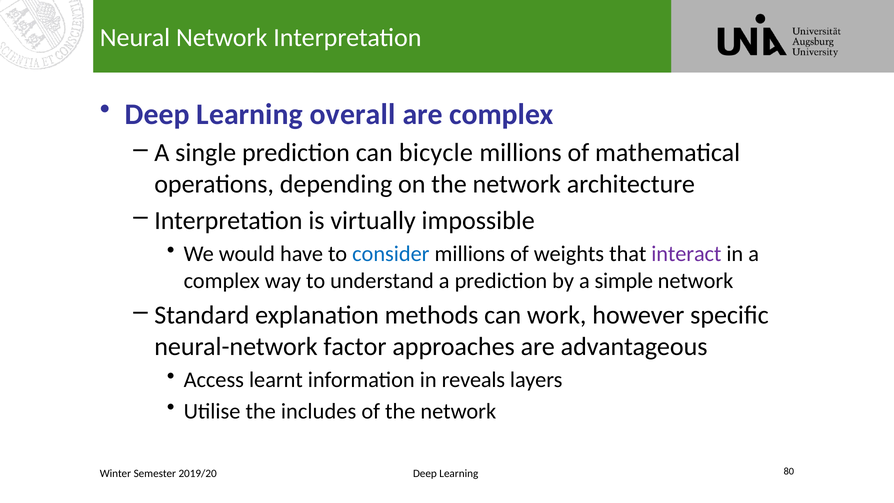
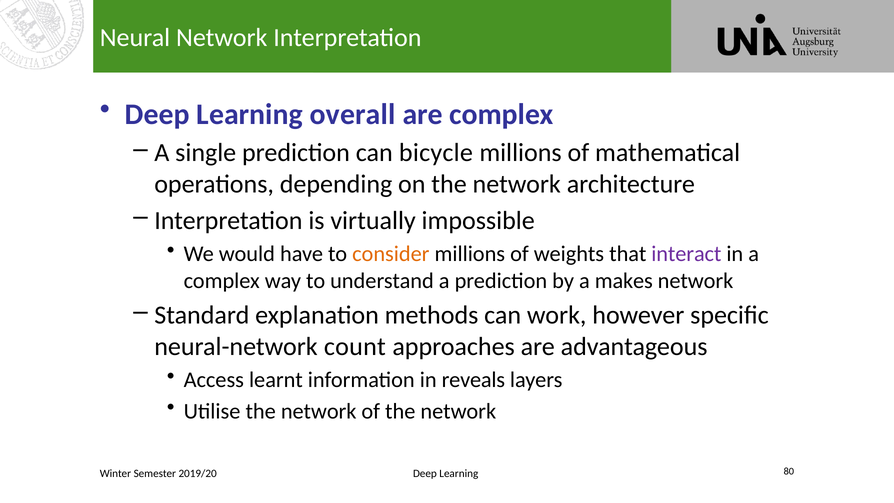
consider colour: blue -> orange (391, 254)
simple: simple -> makes (624, 281)
factor: factor -> count (355, 346)
Utilise the includes: includes -> network (319, 411)
